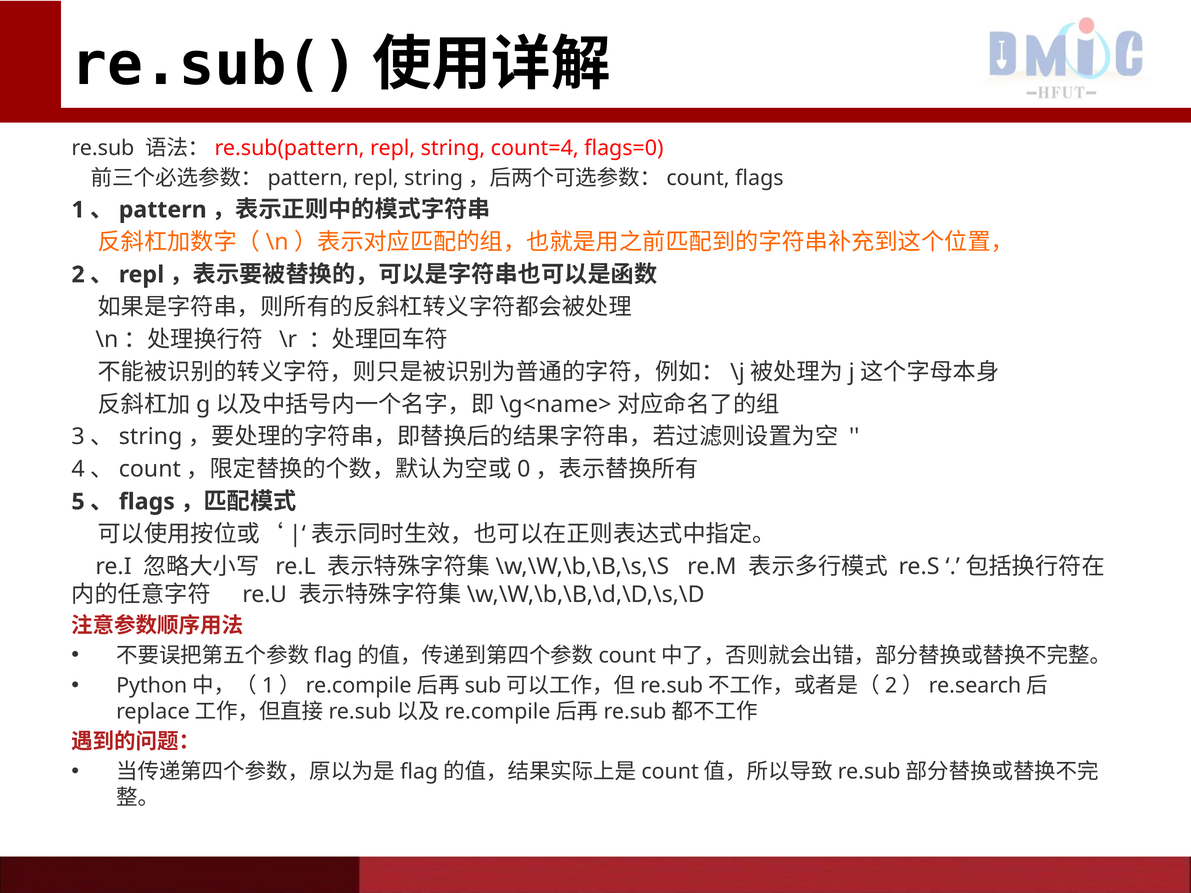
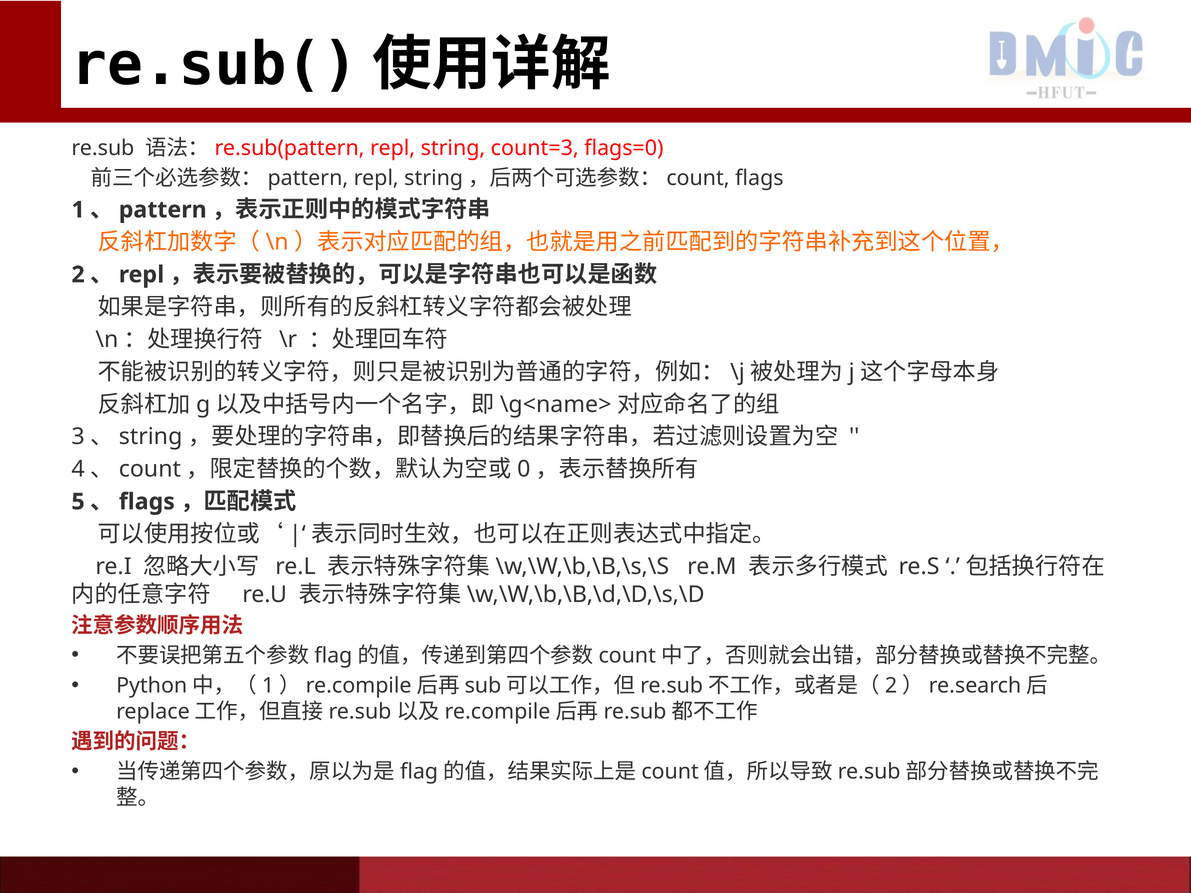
count=4: count=4 -> count=3 (535, 148)
